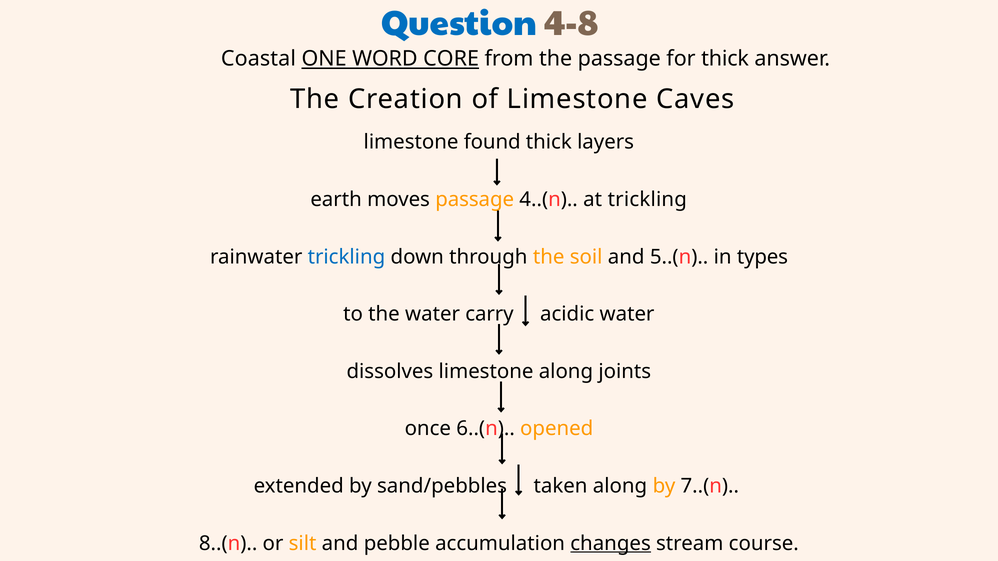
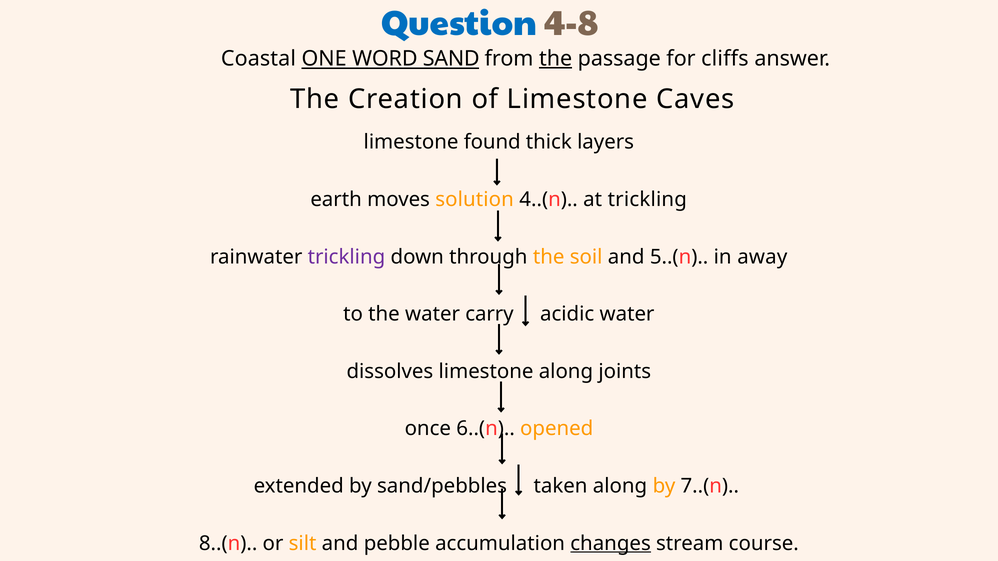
CORE: CORE -> SAND (451, 59)
the underline: none -> present (556, 59)
for thick: thick -> cliffs (725, 59)
moves passage: passage -> solution (475, 200)
trickling colour: blue -> purple (346, 257)
types: types -> away (762, 257)
